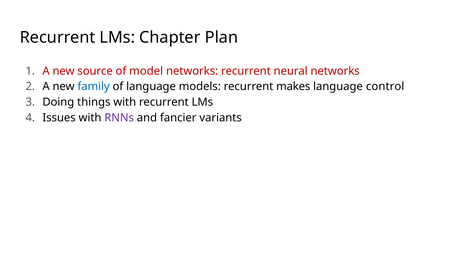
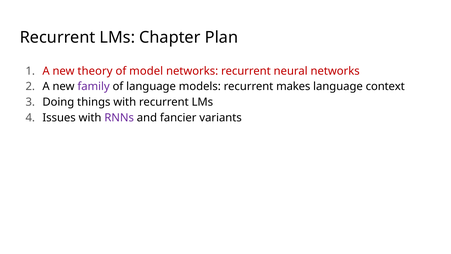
source: source -> theory (95, 71)
family colour: blue -> purple (94, 86)
control: control -> context (385, 86)
